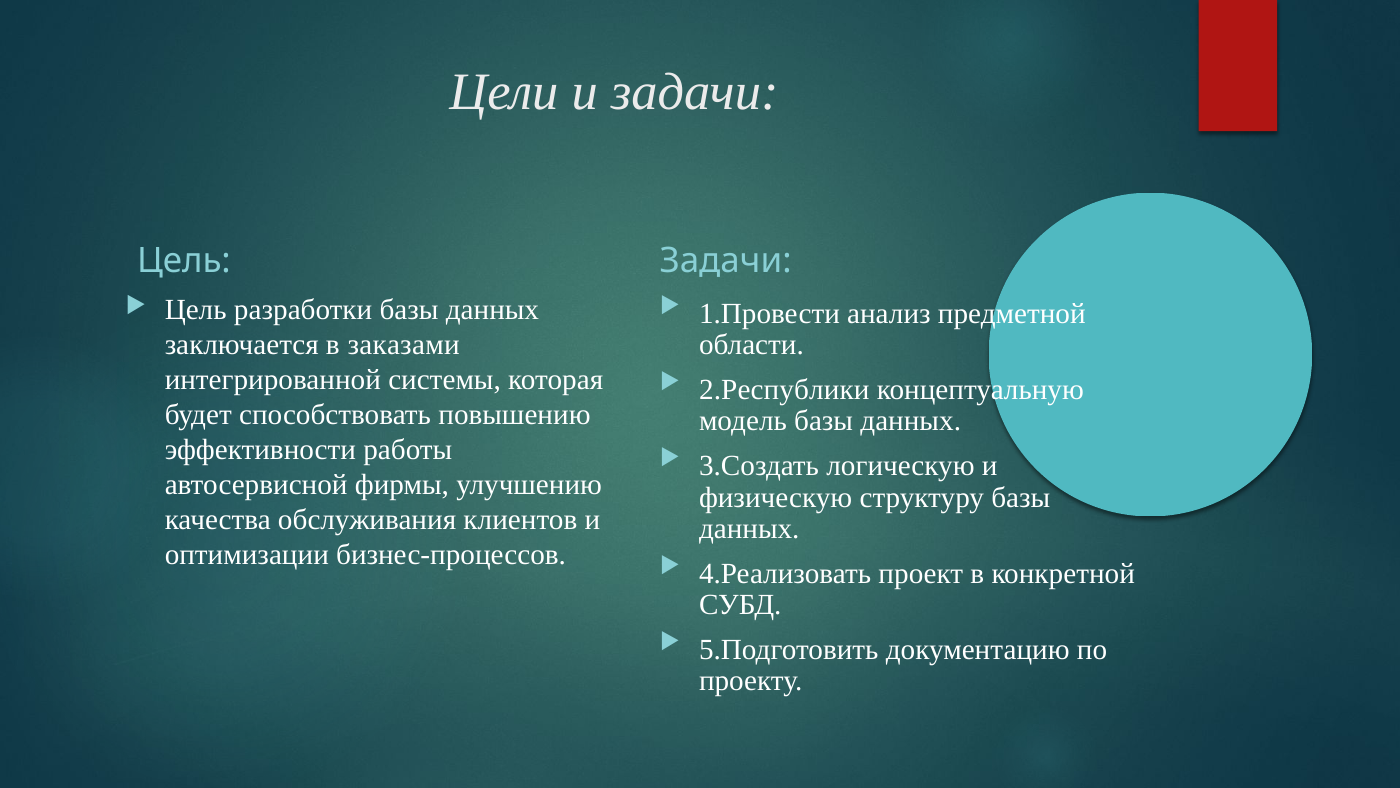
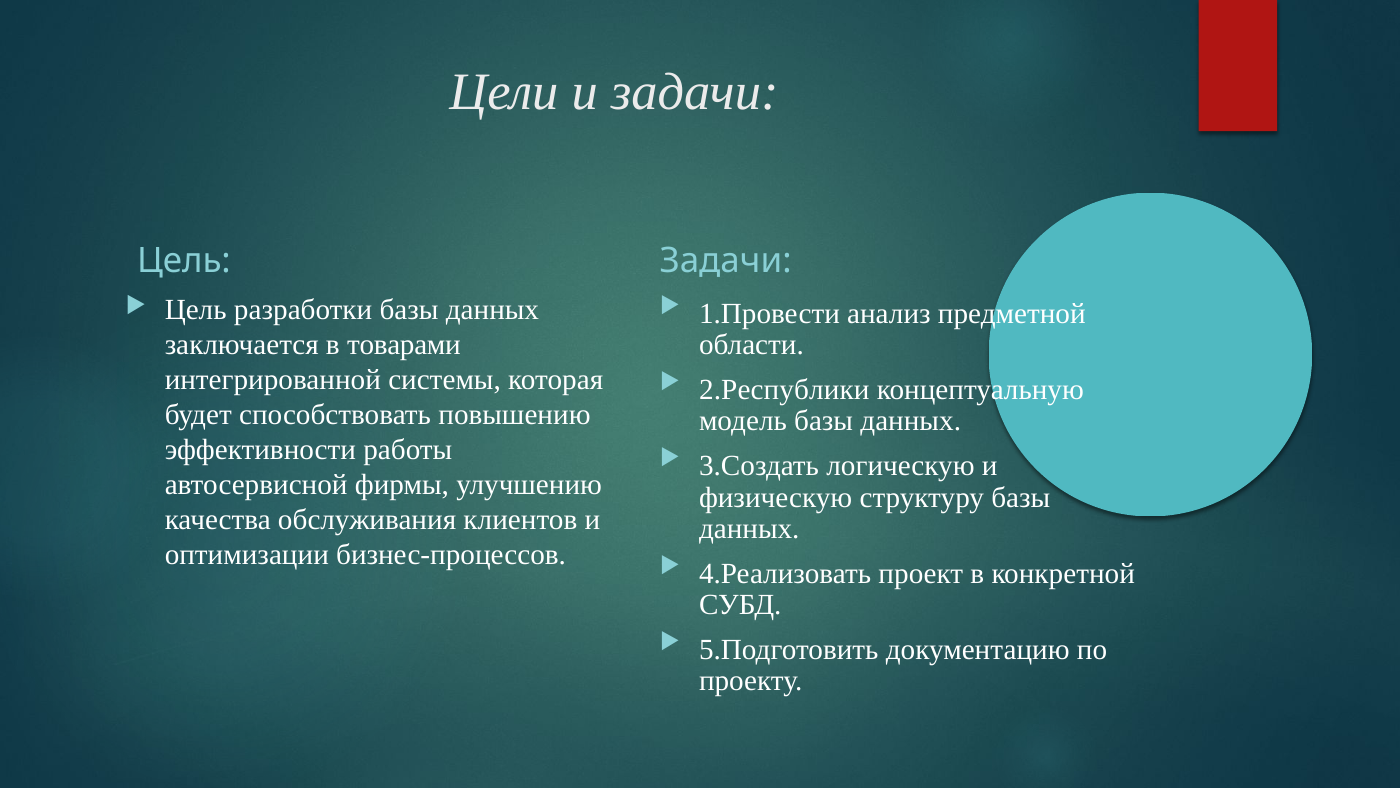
заказами: заказами -> товарами (404, 345)
